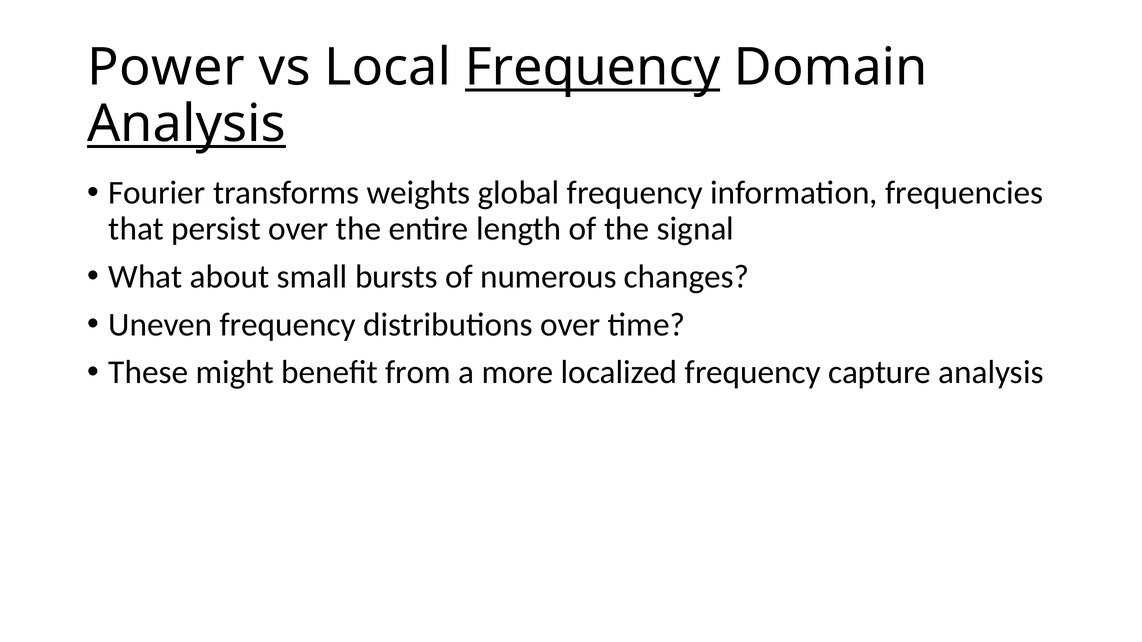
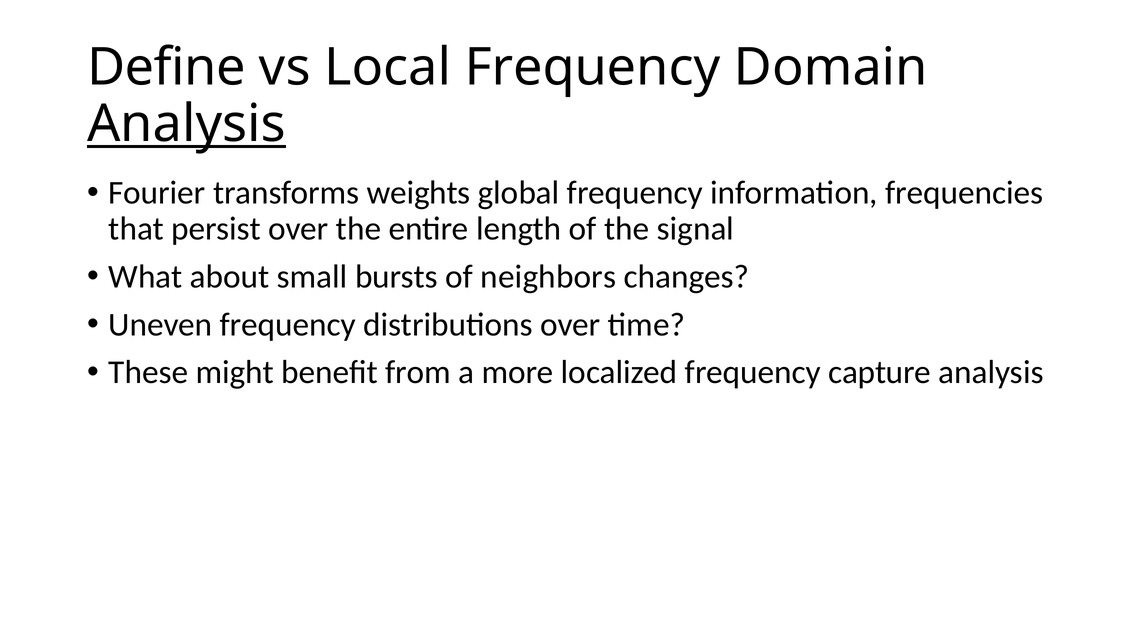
Power: Power -> Define (166, 68)
Frequency underline: present -> none (593, 68)
numerous: numerous -> neighbors (548, 277)
